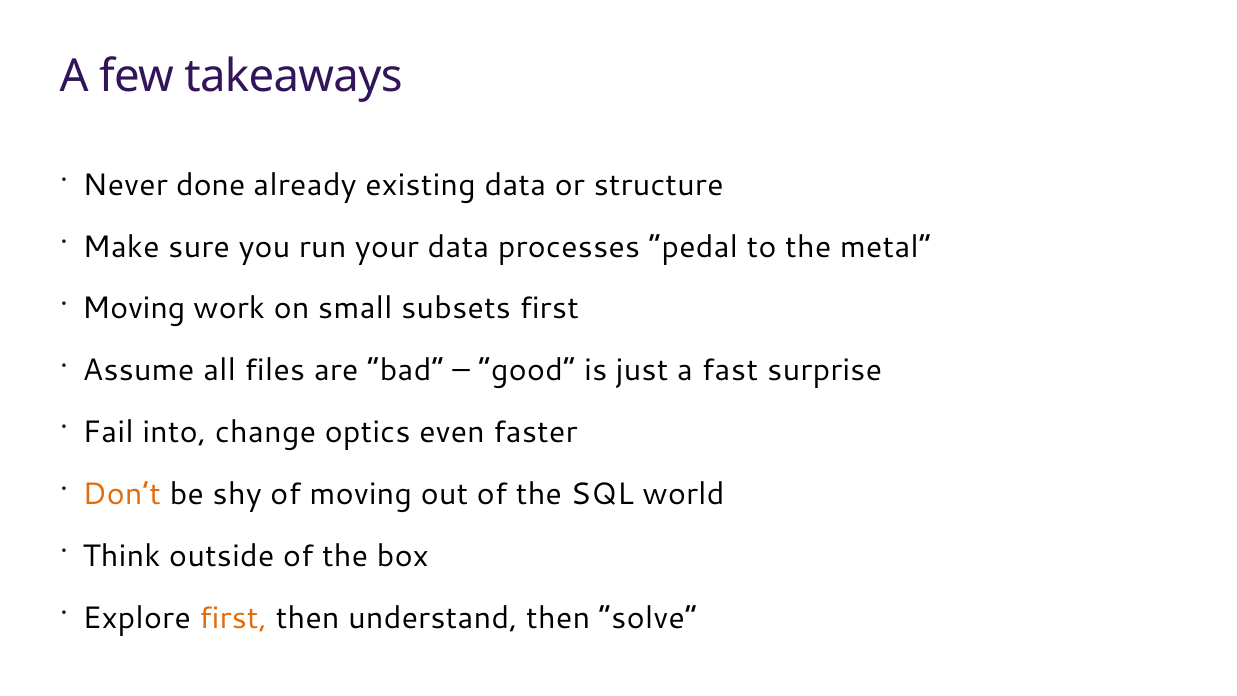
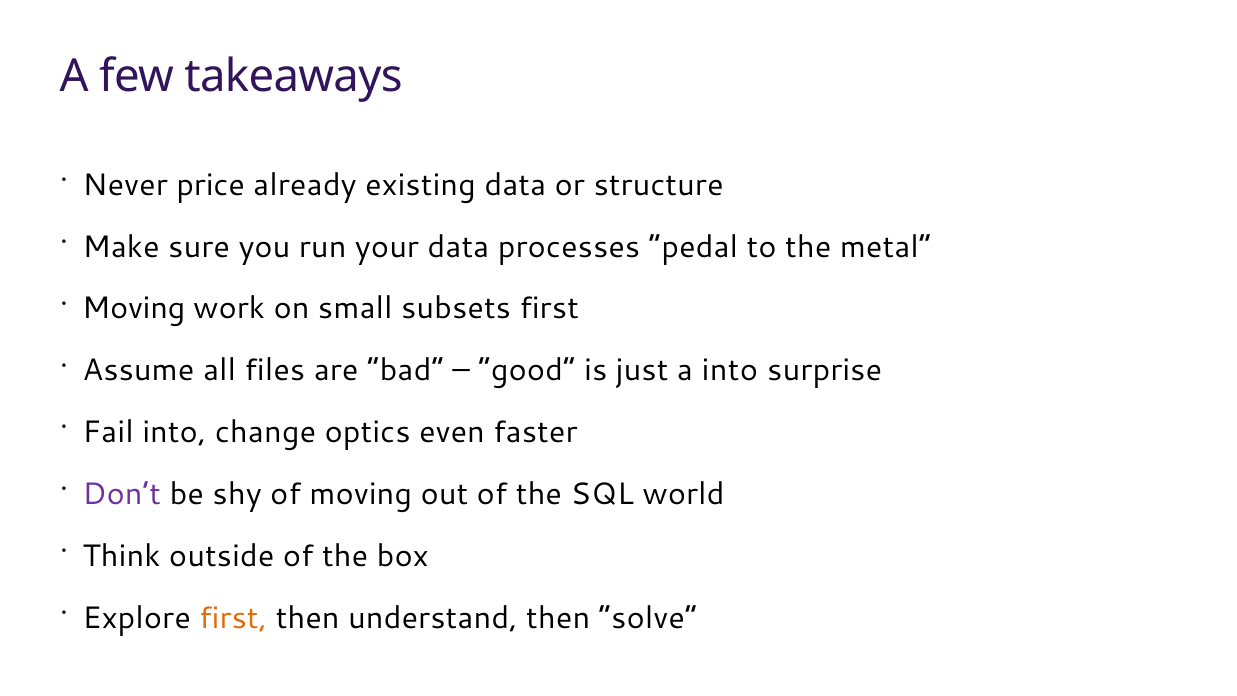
done: done -> price (211, 185)
a fast: fast -> into (730, 370)
Don’t colour: orange -> purple (122, 494)
